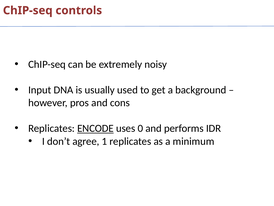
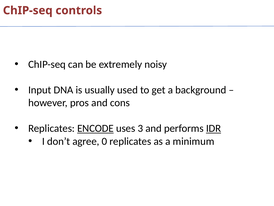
0: 0 -> 3 (140, 128)
IDR underline: none -> present (214, 128)
1: 1 -> 0 (104, 141)
